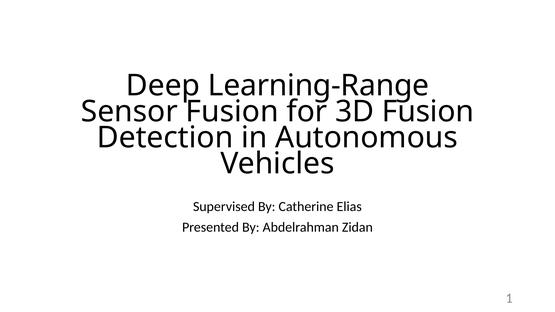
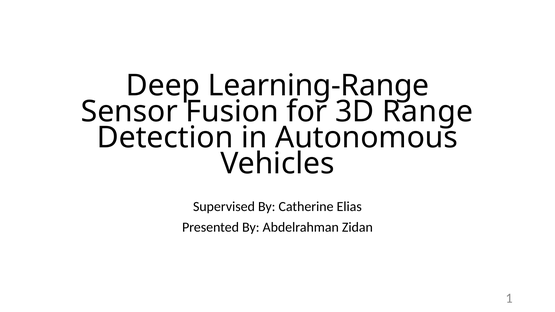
3D Fusion: Fusion -> Range (428, 112)
